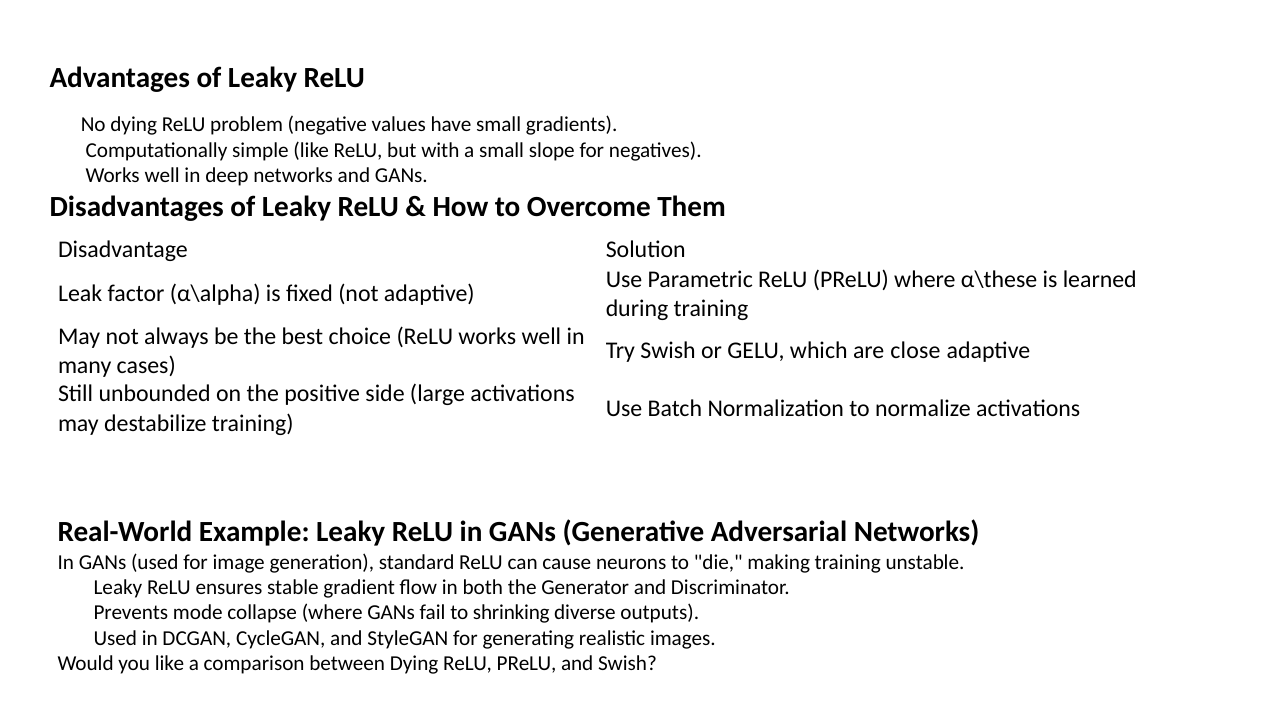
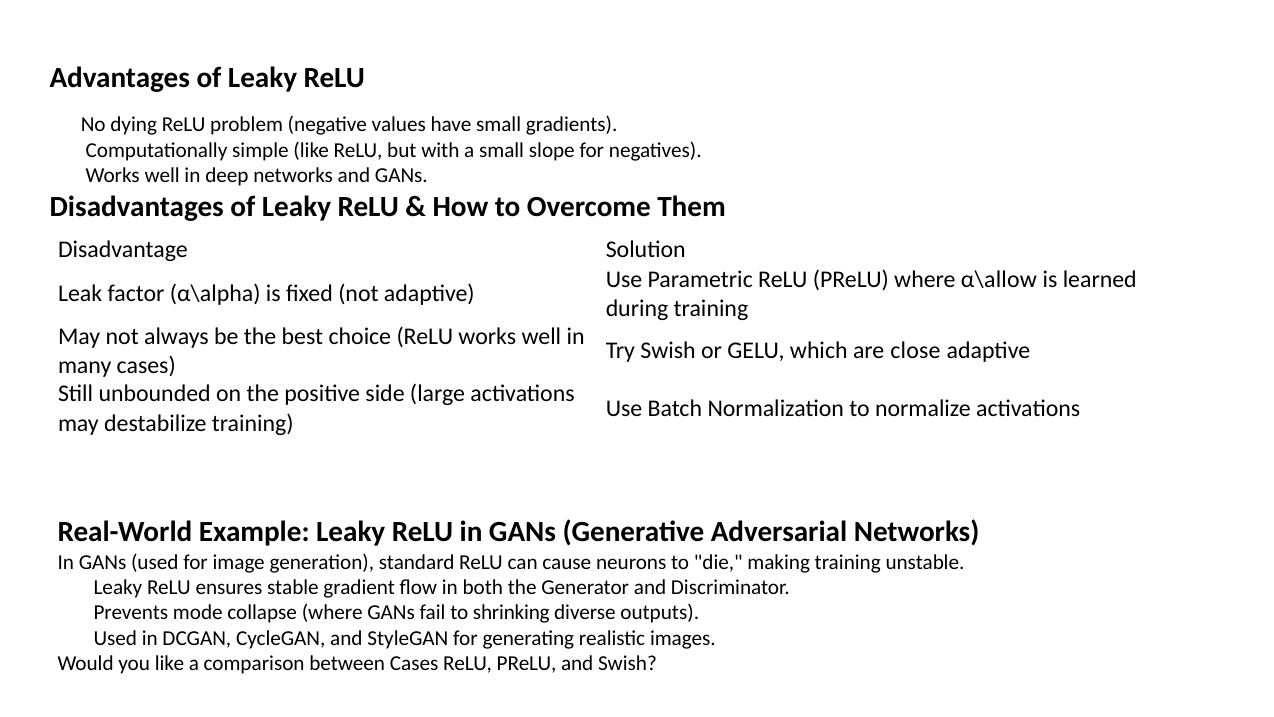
α\these: α\these -> α\allow (999, 279)
between Dying: Dying -> Cases (414, 664)
